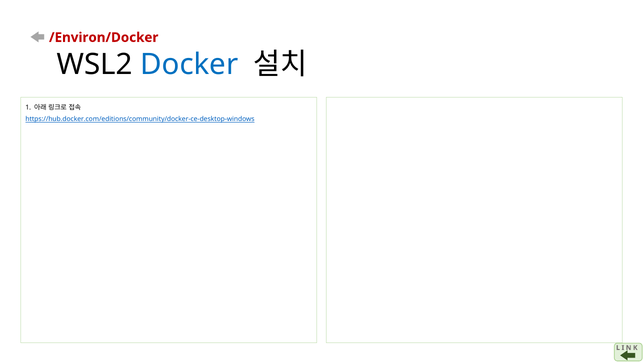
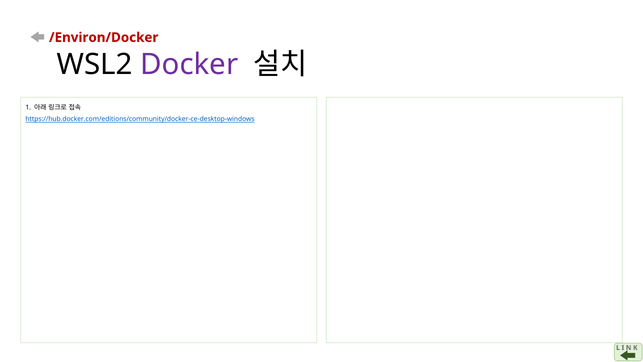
Docker colour: blue -> purple (189, 64)
